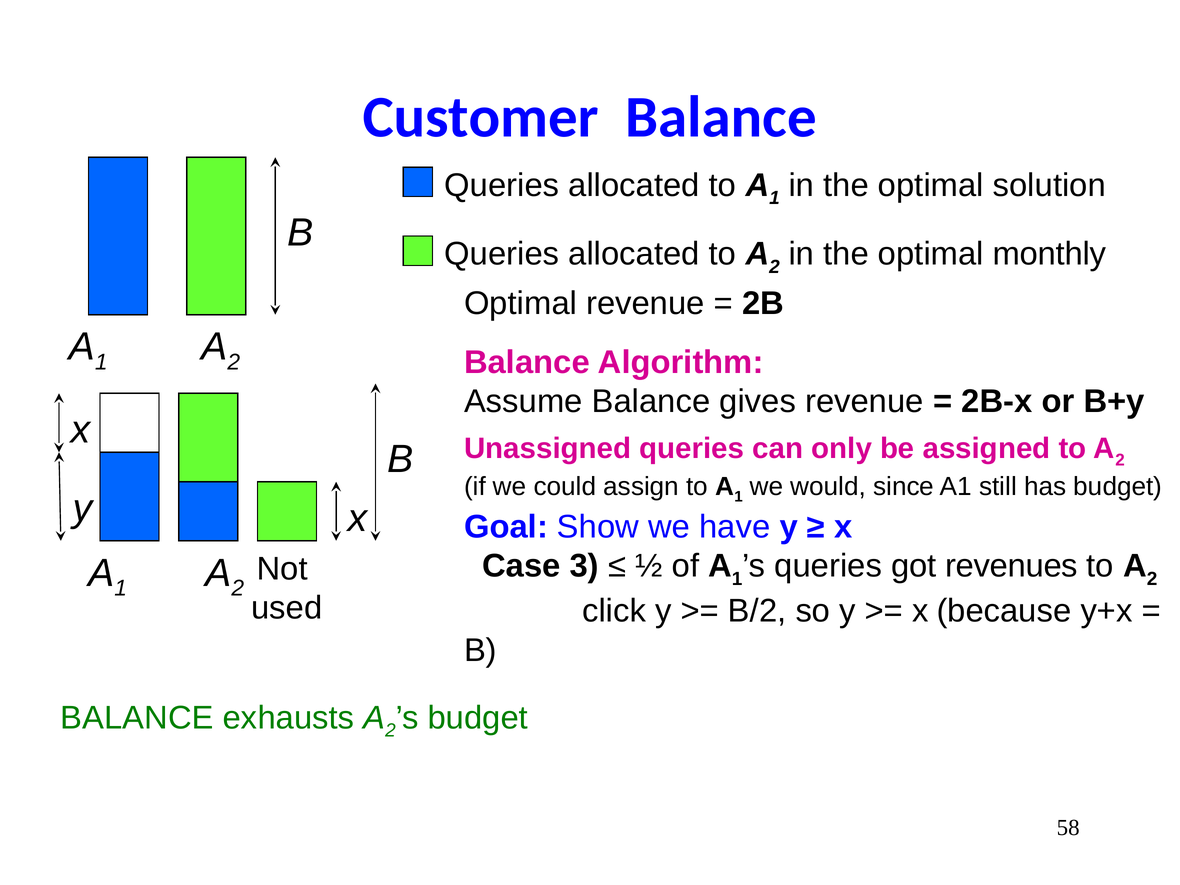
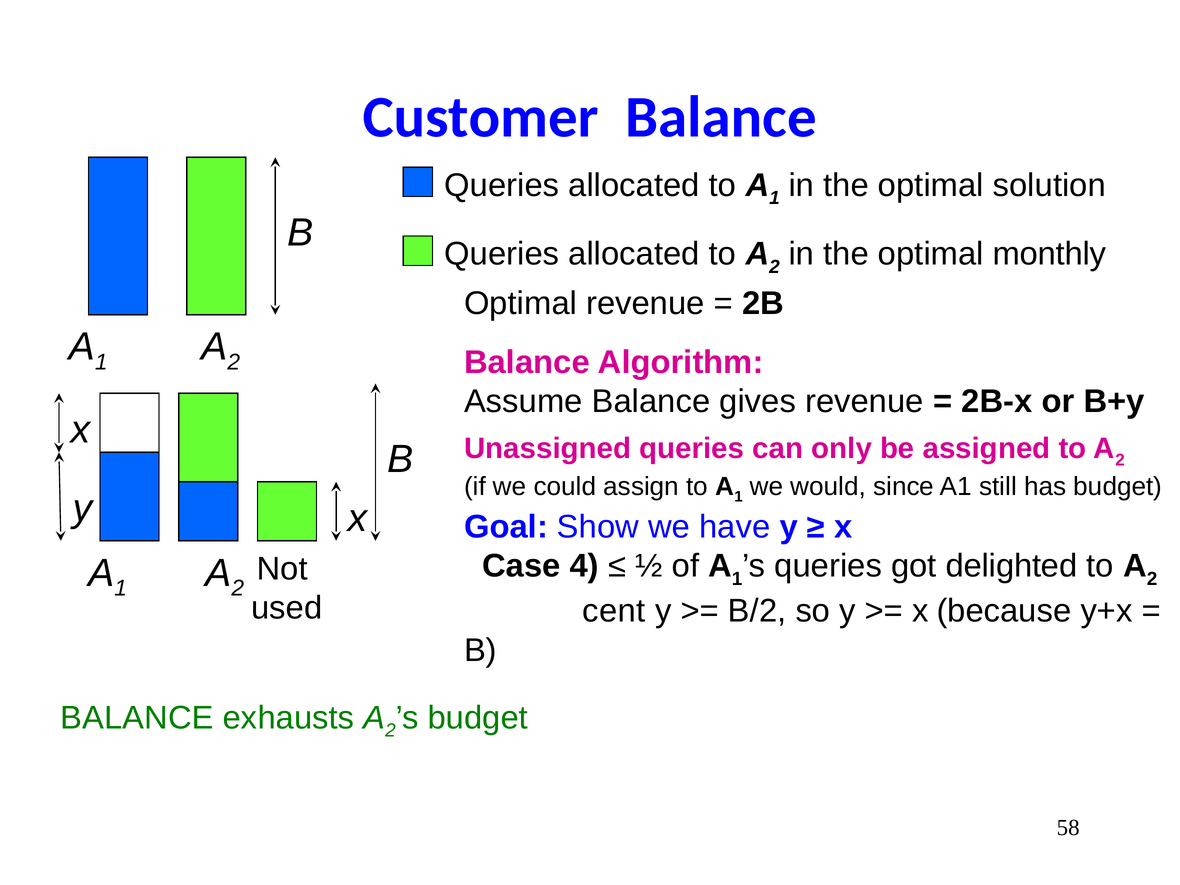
3: 3 -> 4 (584, 566)
revenues: revenues -> delighted (1011, 566)
click: click -> cent (614, 611)
